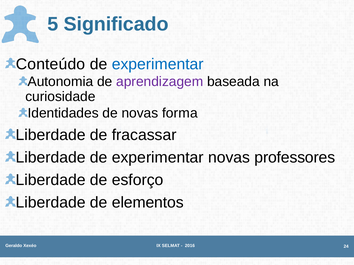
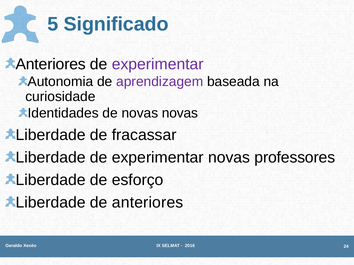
Conteúdo: Conteúdo -> Anteriores (51, 64)
experimentar colour: blue -> purple (158, 64)
novas forma: forma -> novas (180, 113)
de elementos: elementos -> anteriores (148, 203)
